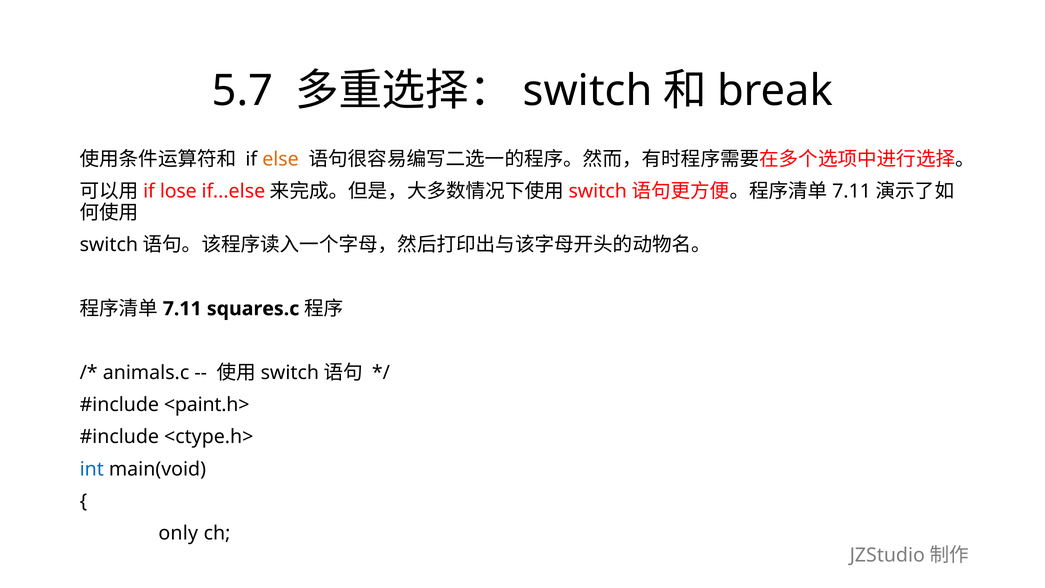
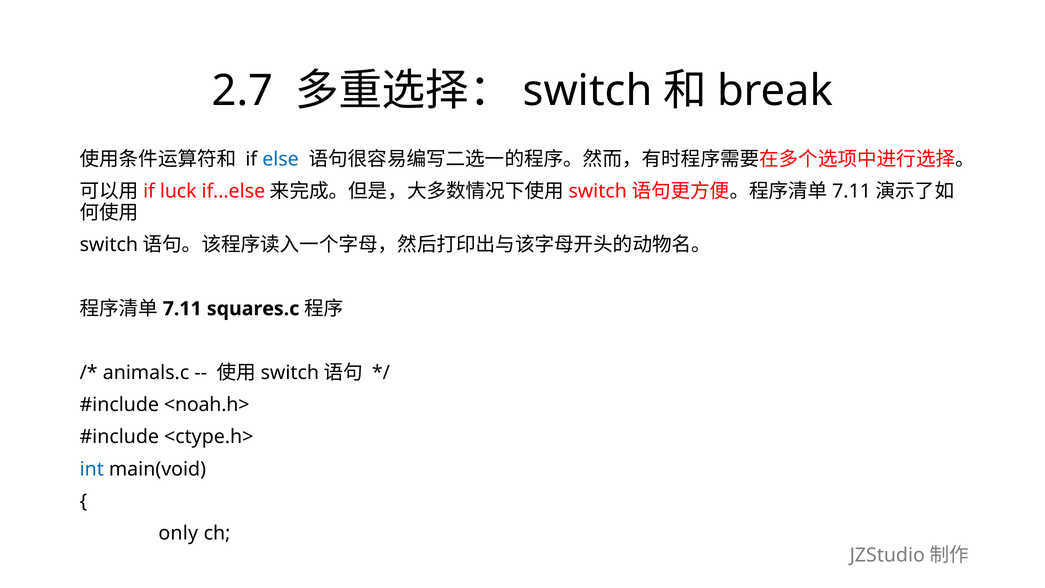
5.7: 5.7 -> 2.7 (243, 91)
else colour: orange -> blue (281, 159)
lose: lose -> luck (178, 191)
<paint.h>: <paint.h> -> <noah.h> (207, 405)
